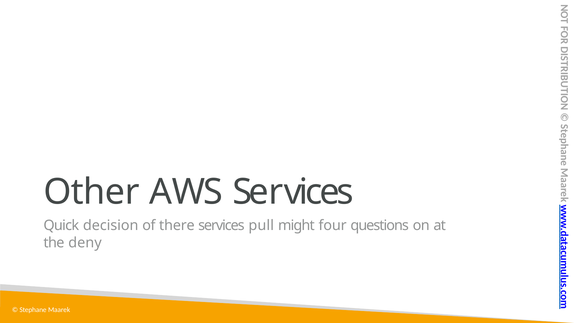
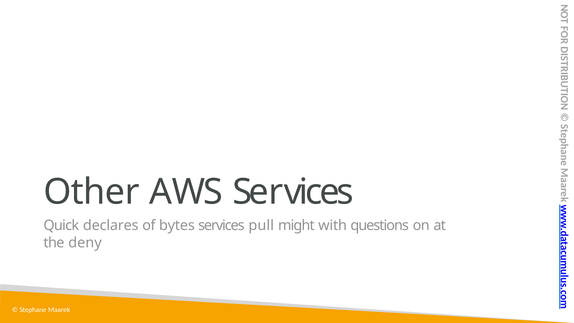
decision: decision -> declares (111, 225)
there: there -> bytes (177, 225)
four: four -> with (333, 225)
